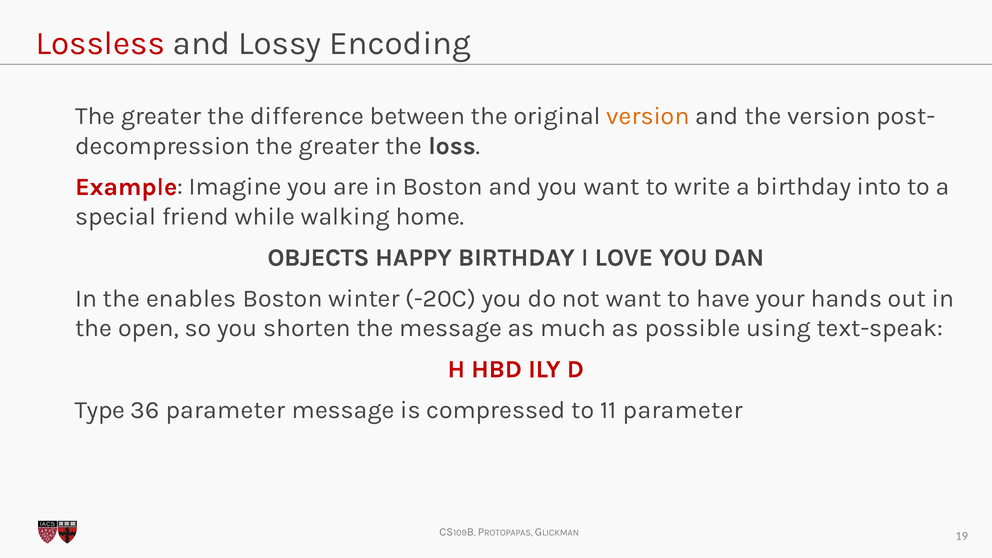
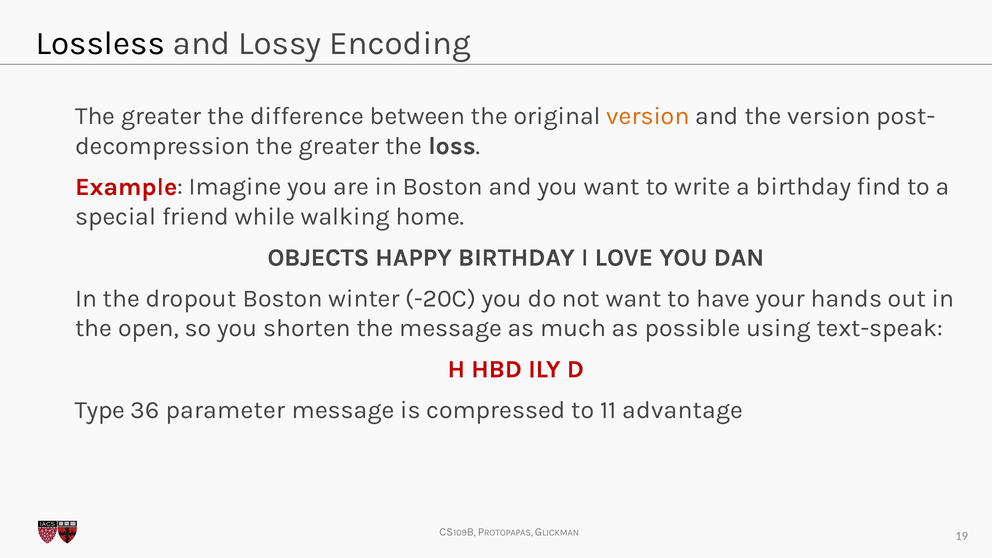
Lossless colour: red -> black (100, 43)
into: into -> find (879, 187)
enables: enables -> dropout (191, 298)
11 parameter: parameter -> advantage (683, 410)
